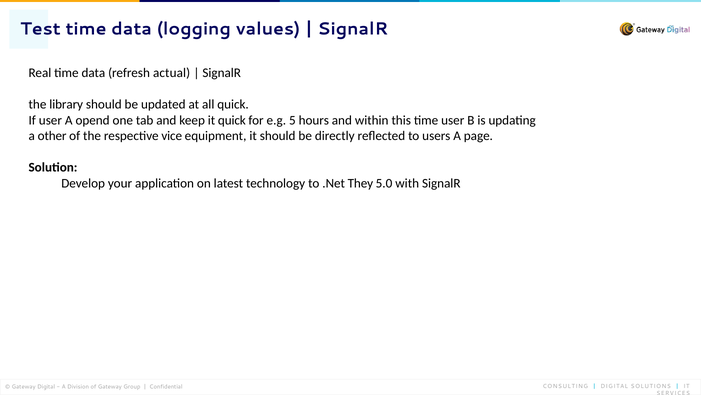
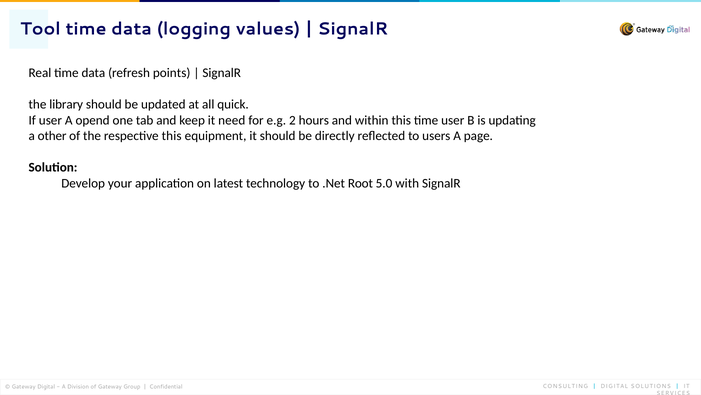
Test: Test -> Tool (40, 29)
actual: actual -> points (172, 73)
it quick: quick -> need (232, 120)
5: 5 -> 2 (292, 120)
respective vice: vice -> this (172, 136)
They: They -> Root (360, 183)
